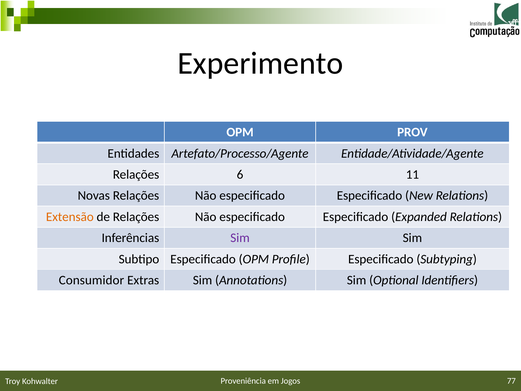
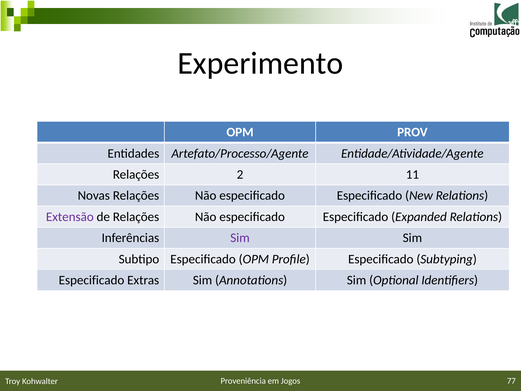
6: 6 -> 2 (240, 174)
Extensão colour: orange -> purple (70, 217)
Consumidor: Consumidor -> Especificado (92, 280)
